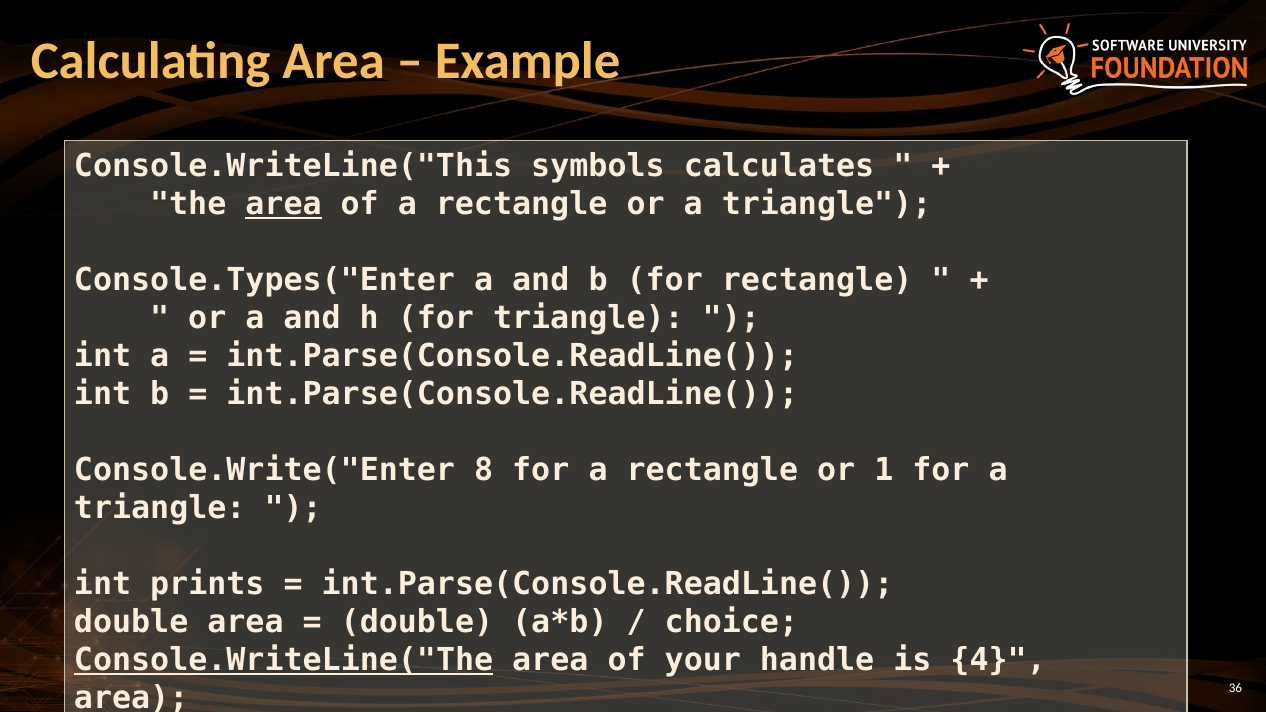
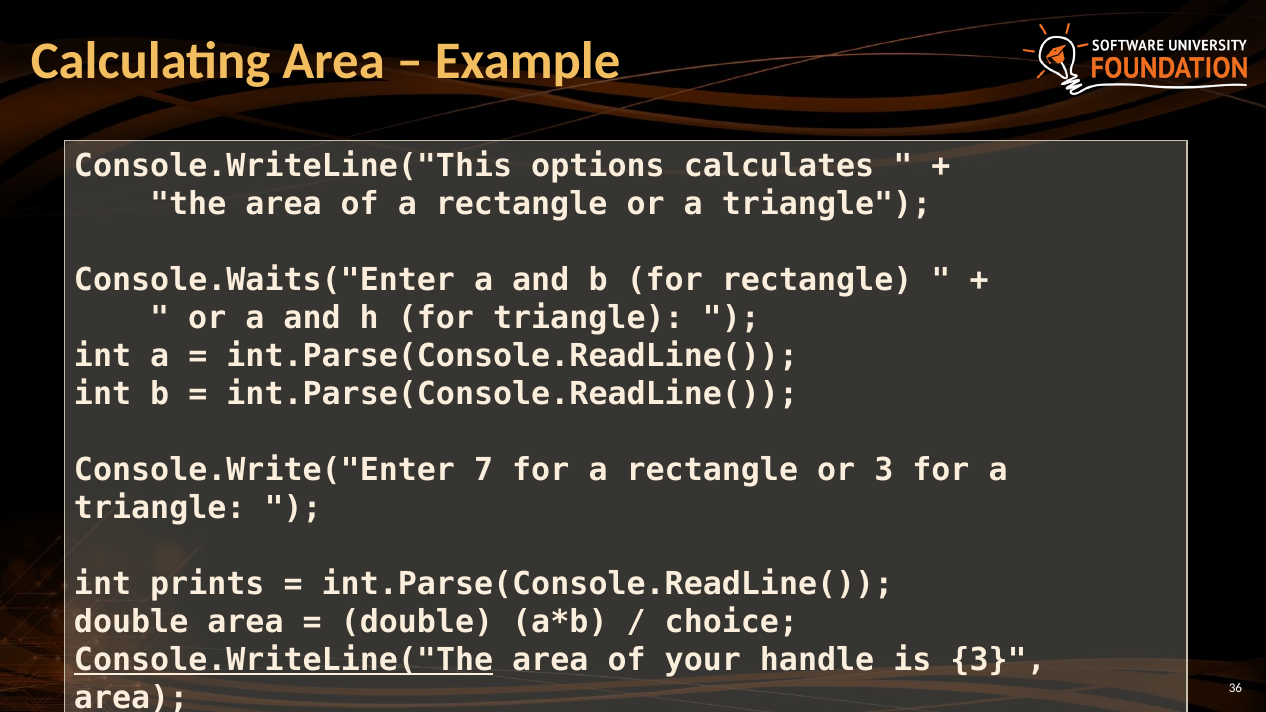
symbols: symbols -> options (598, 167)
area underline: present -> none (284, 205)
Console.Types("Enter: Console.Types("Enter -> Console.Waits("Enter (265, 281)
8: 8 -> 7 (484, 470)
or 1: 1 -> 3 (884, 470)
is 4: 4 -> 3 (998, 660)
